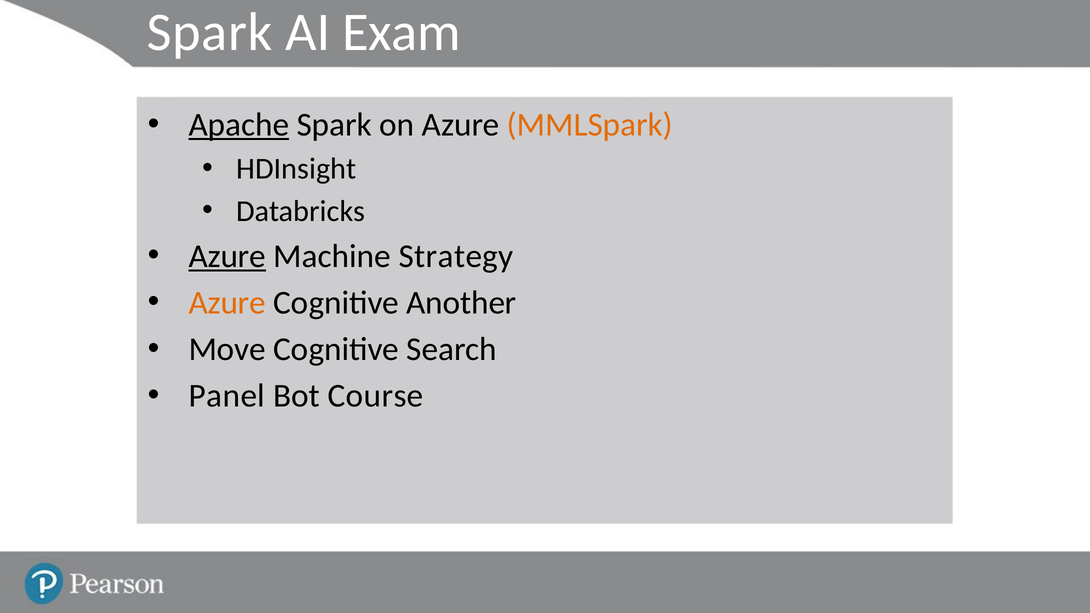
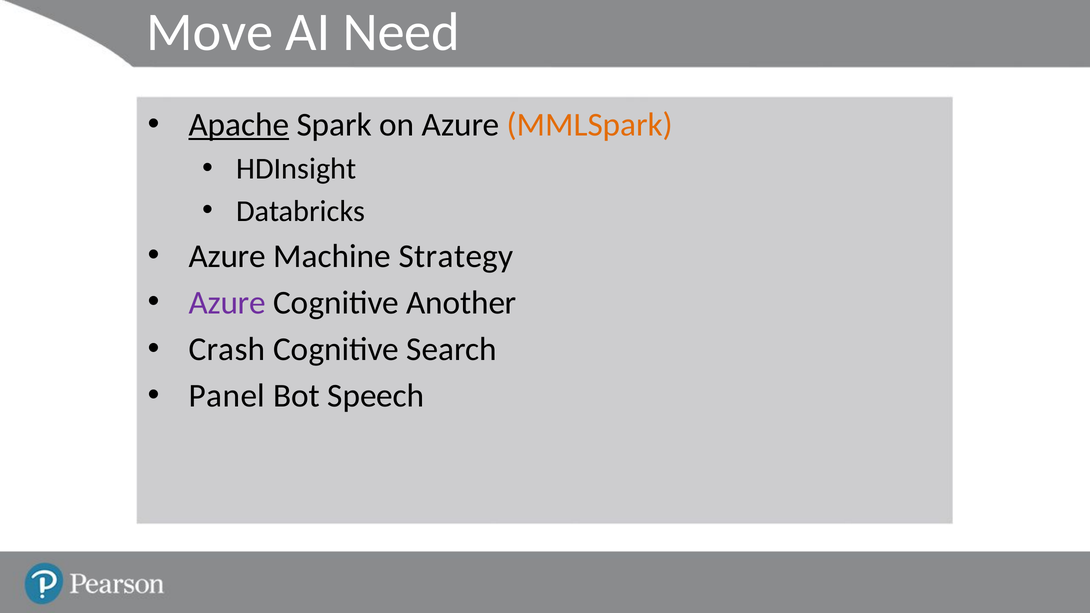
Spark: Spark -> Move (210, 32)
Exam: Exam -> Need (401, 32)
Azure underline: present -> none (227, 256)
Azure colour: orange -> purple (227, 303)
Move: Move -> Crash (227, 349)
Course: Course -> Speech (376, 396)
